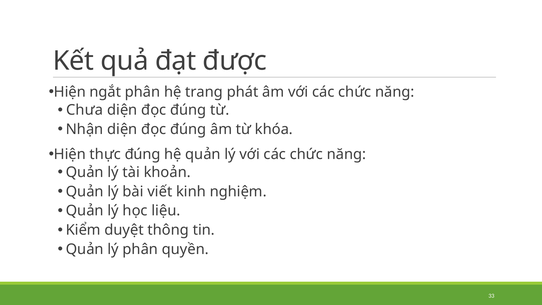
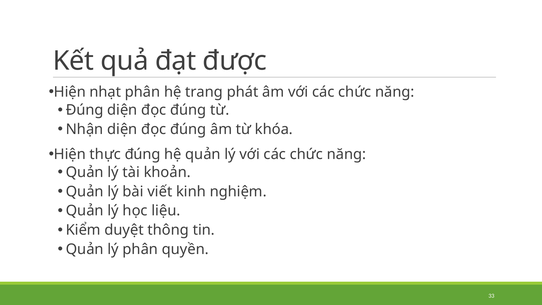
ngắt: ngắt -> nhạt (105, 92)
Chưa: Chưa -> Đúng (85, 110)
